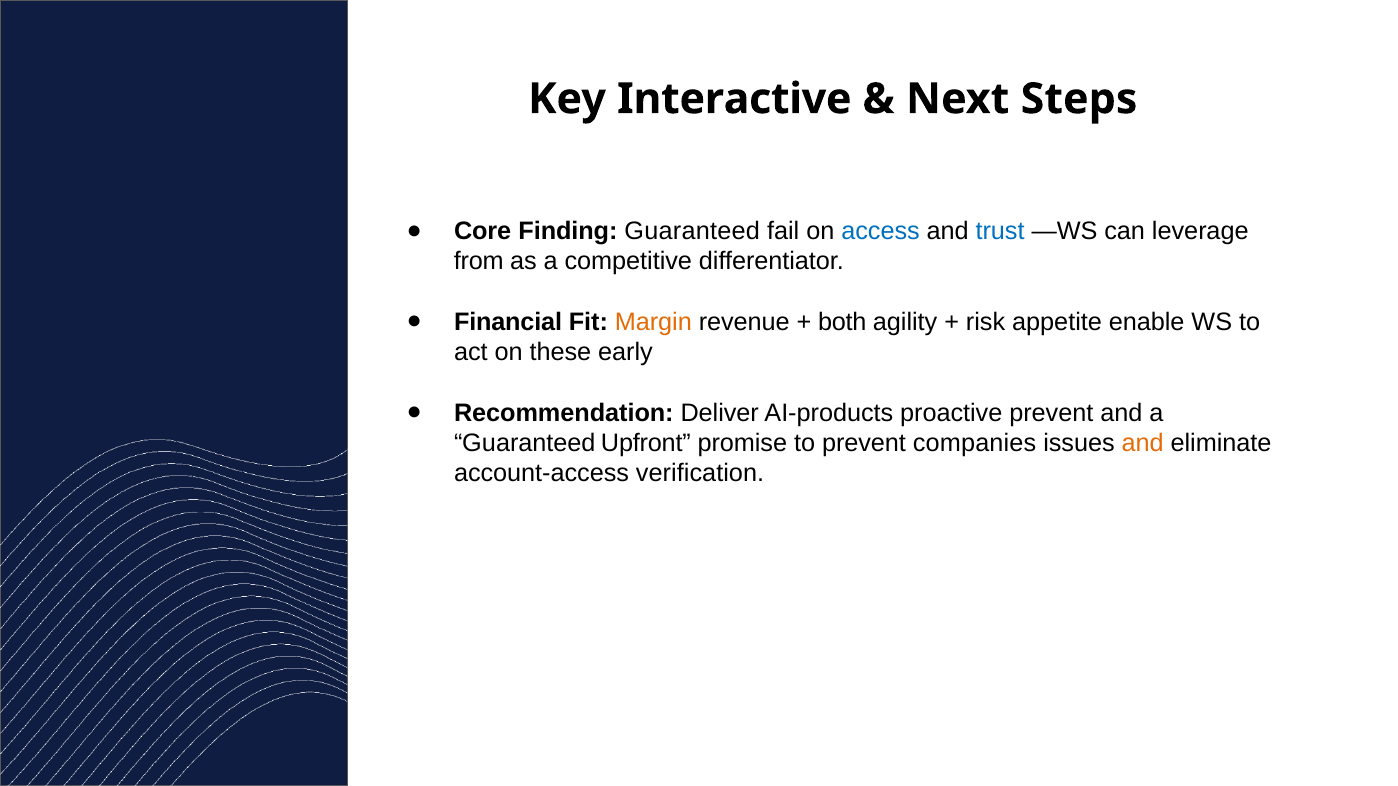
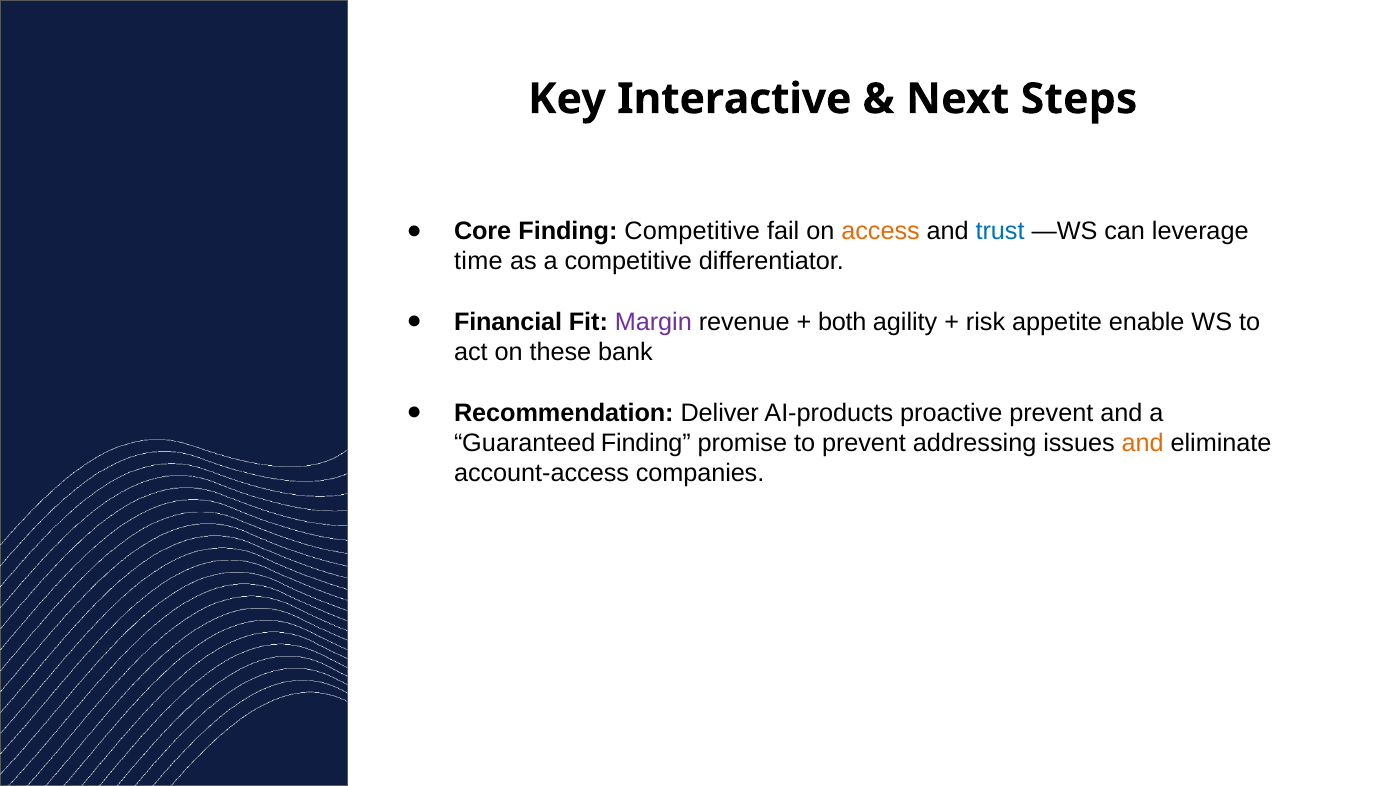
Finding Guaranteed: Guaranteed -> Competitive (692, 231)
access colour: blue -> orange (881, 231)
from: from -> time (478, 262)
Margin colour: orange -> purple (653, 322)
early: early -> bank (626, 353)
Guaranteed Upfront: Upfront -> Finding (646, 444)
companies: companies -> addressing (975, 444)
verification: verification -> companies (700, 474)
